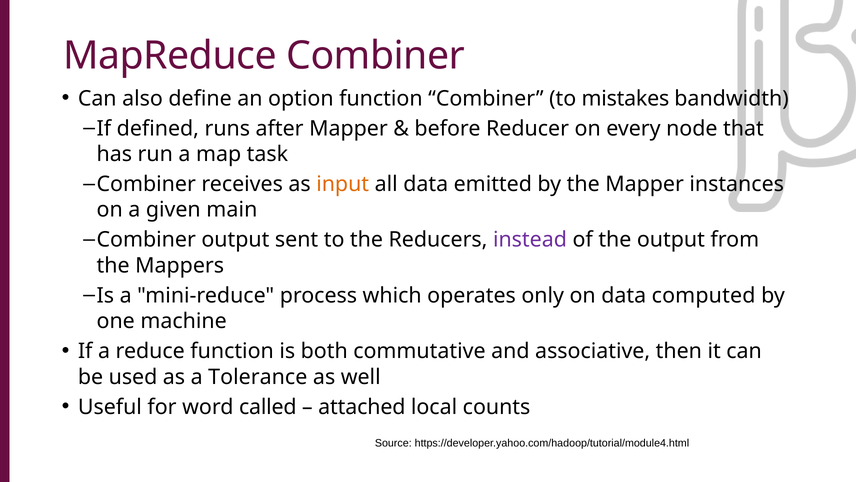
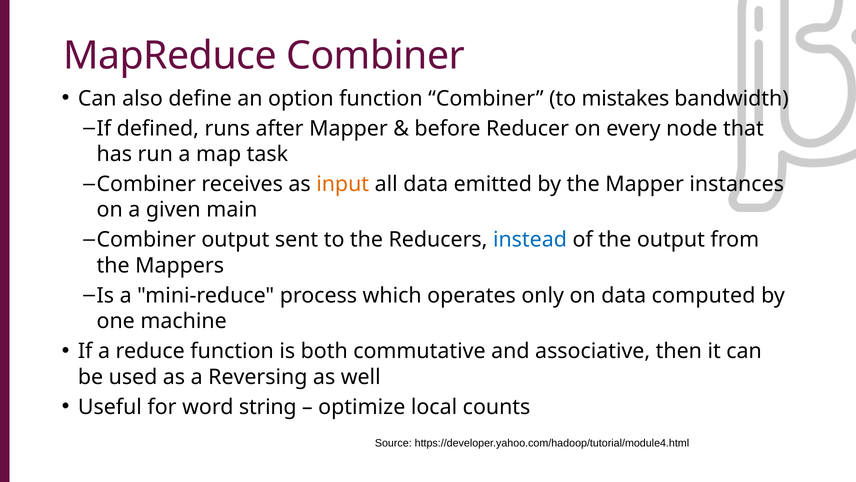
instead colour: purple -> blue (530, 240)
Tolerance: Tolerance -> Reversing (258, 377)
called: called -> string (268, 407)
attached: attached -> optimize (362, 407)
